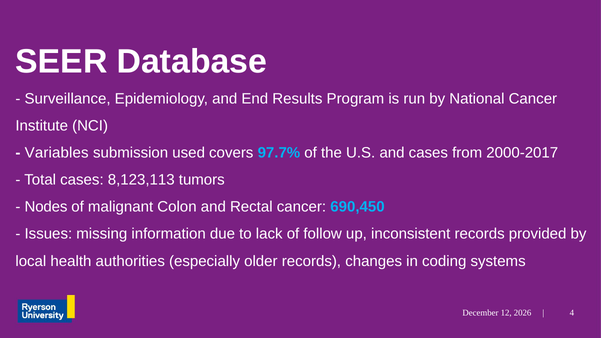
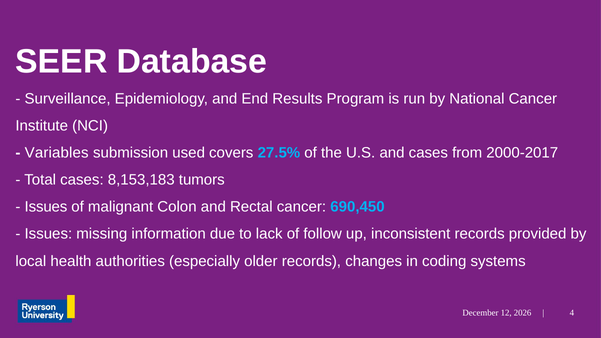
97.7%: 97.7% -> 27.5% (279, 153)
8,123,113: 8,123,113 -> 8,153,183 (141, 180)
Nodes: Nodes -> Issues (46, 207)
